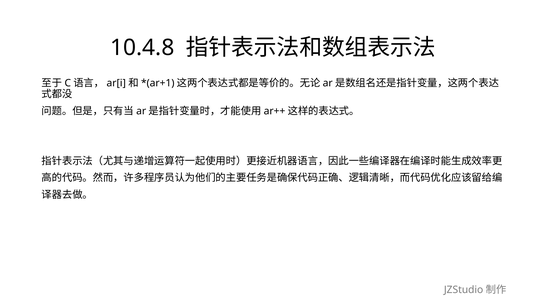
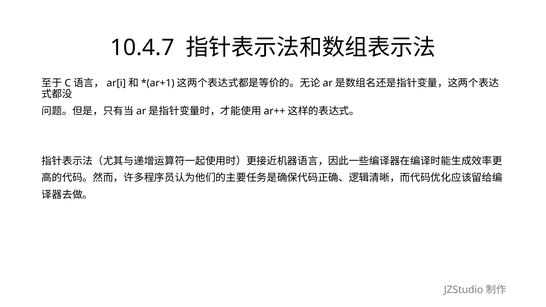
10.4.8: 10.4.8 -> 10.4.7 (142, 48)
